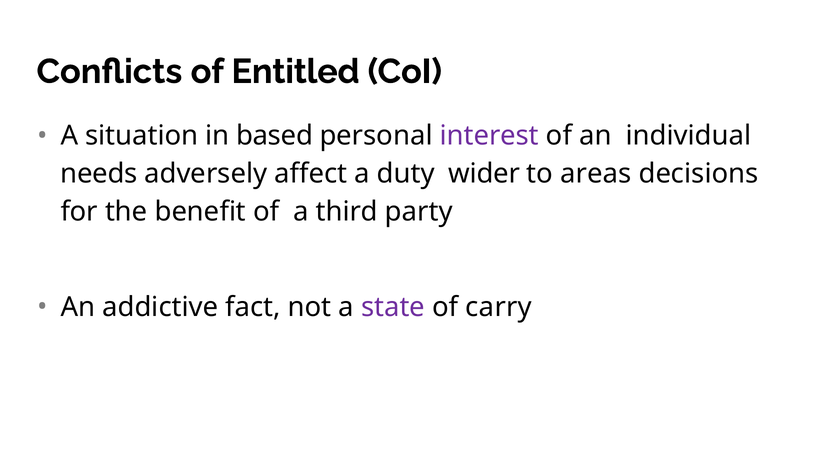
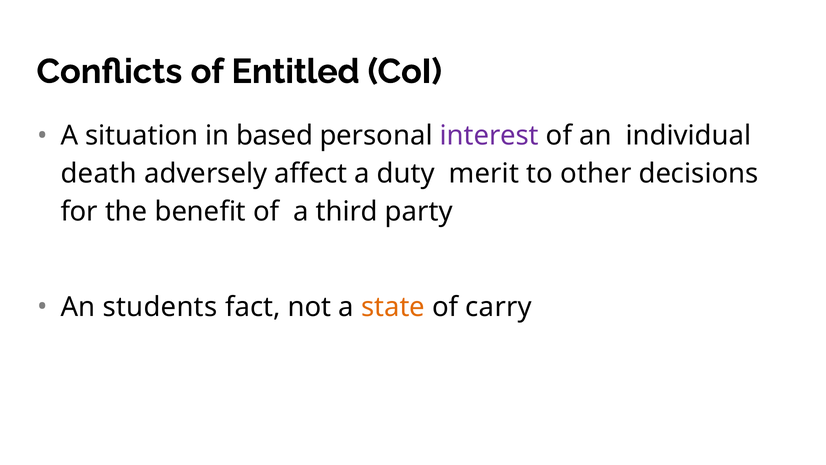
needs: needs -> death (99, 174)
wider: wider -> merit (484, 174)
areas: areas -> other (596, 174)
addictive: addictive -> students (160, 307)
state colour: purple -> orange (393, 307)
